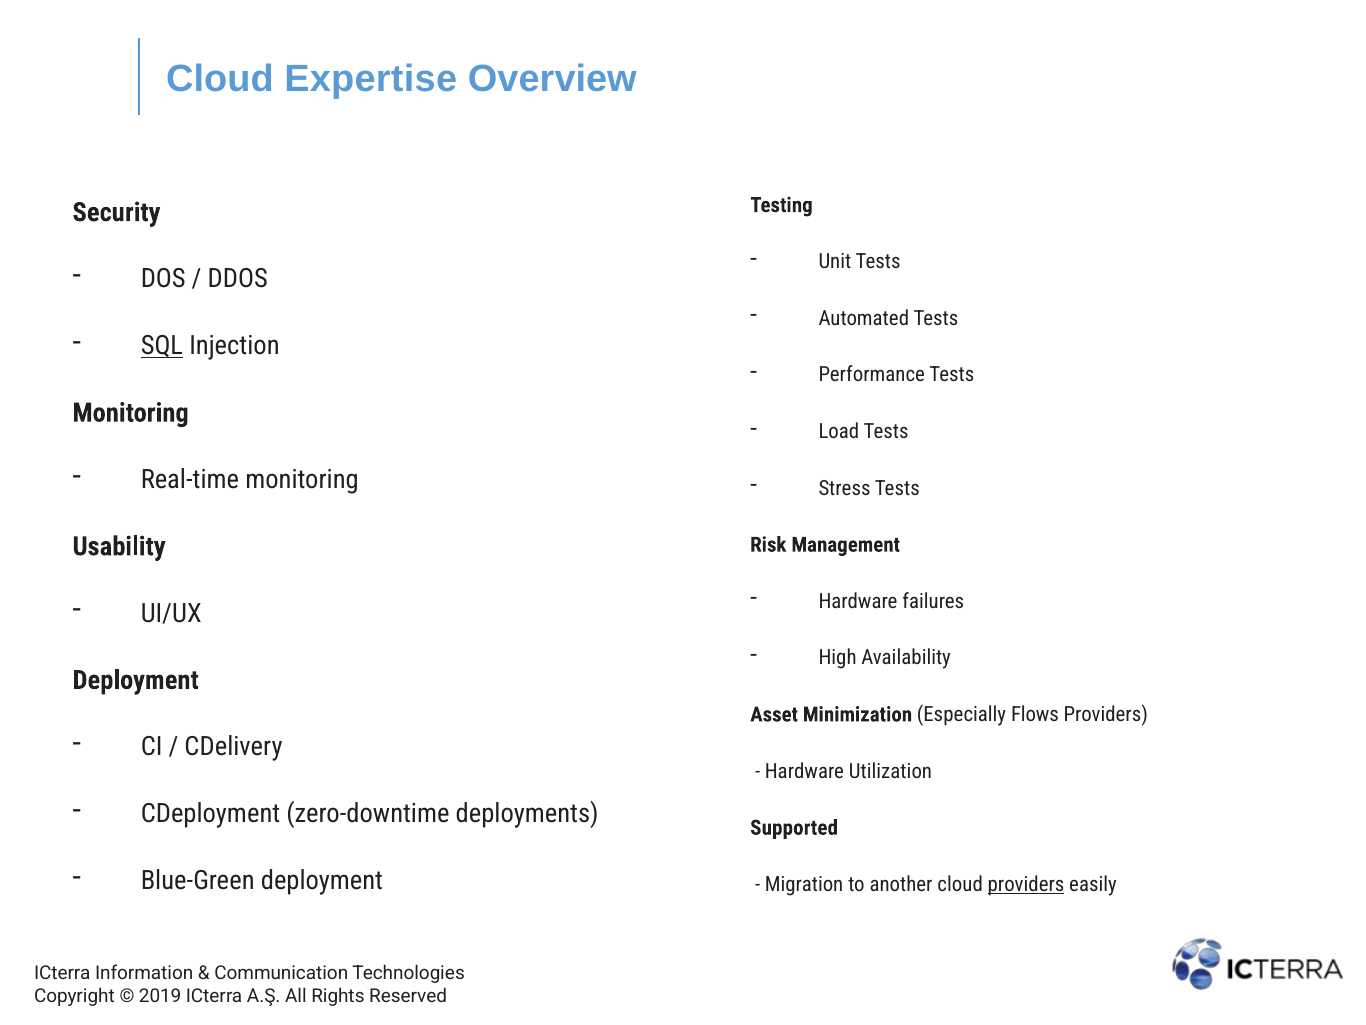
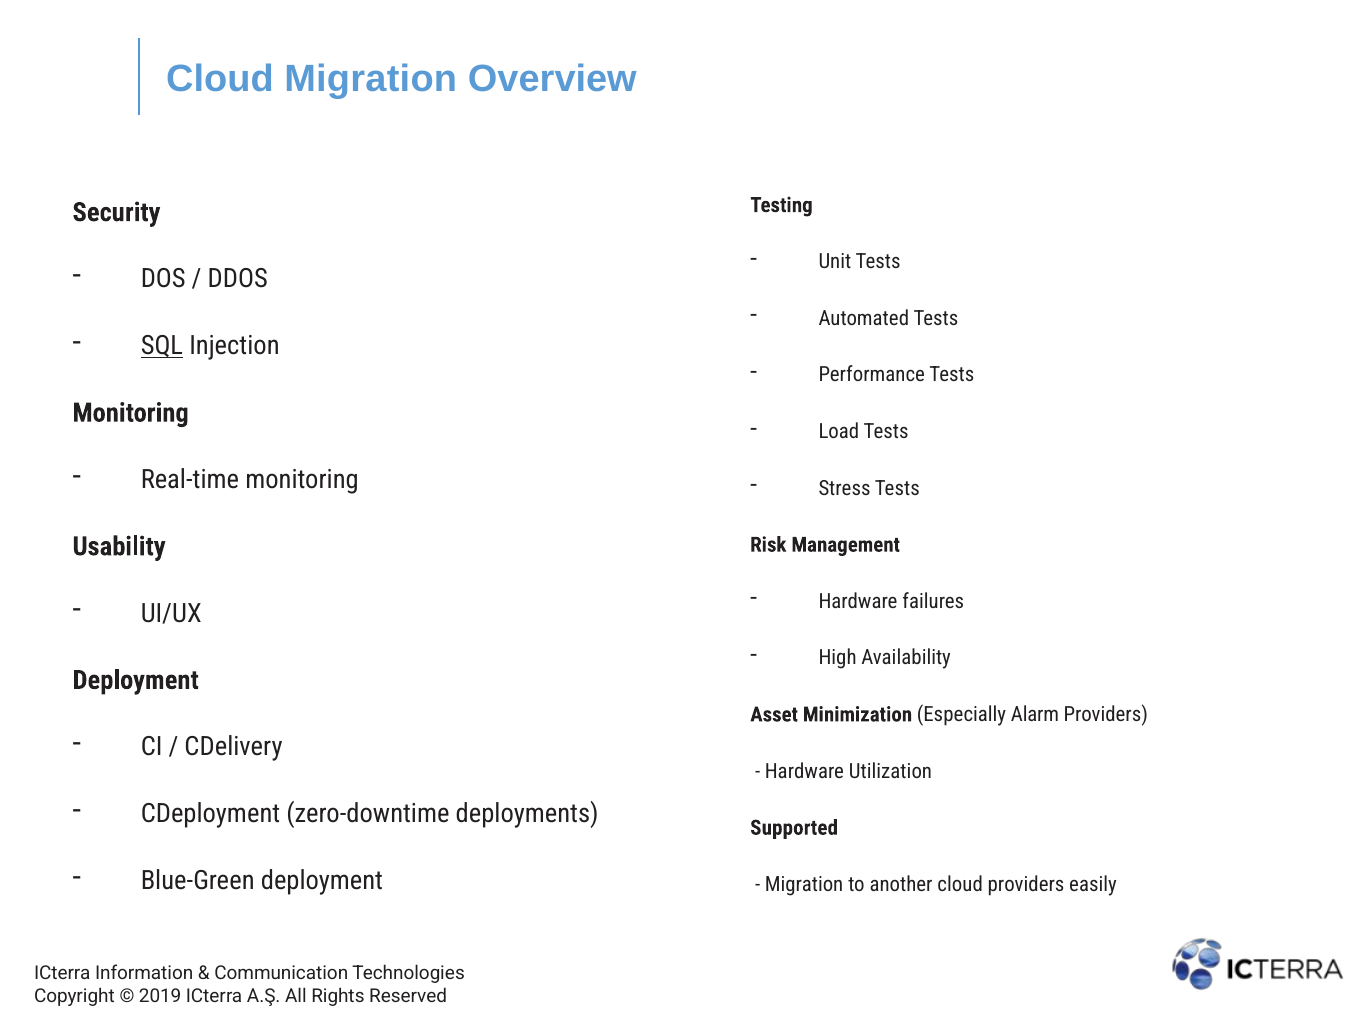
Cloud Expertise: Expertise -> Migration (371, 79)
Flows: Flows -> Alarm (1035, 714)
providers underline: present -> none (1026, 884)
